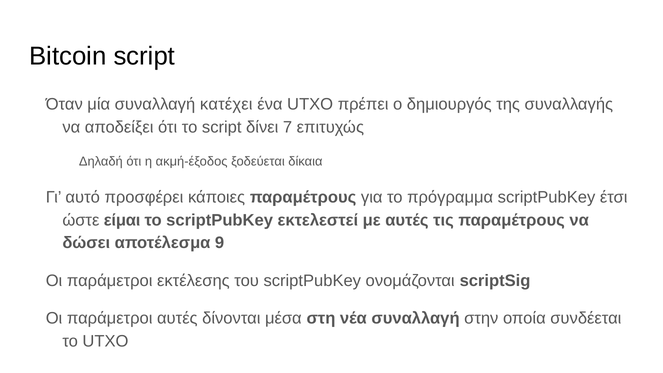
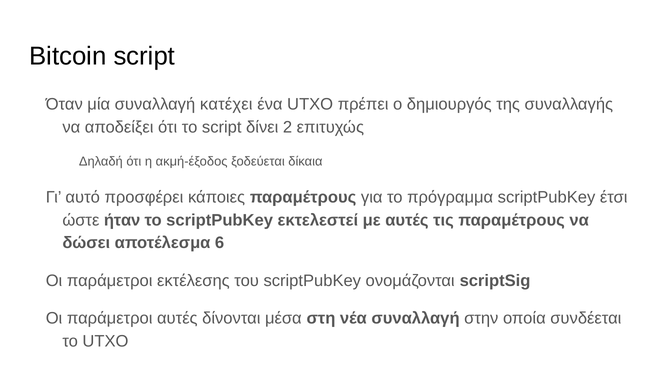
7: 7 -> 2 (288, 127)
είμαι: είμαι -> ήταν (122, 220)
9: 9 -> 6 (220, 243)
